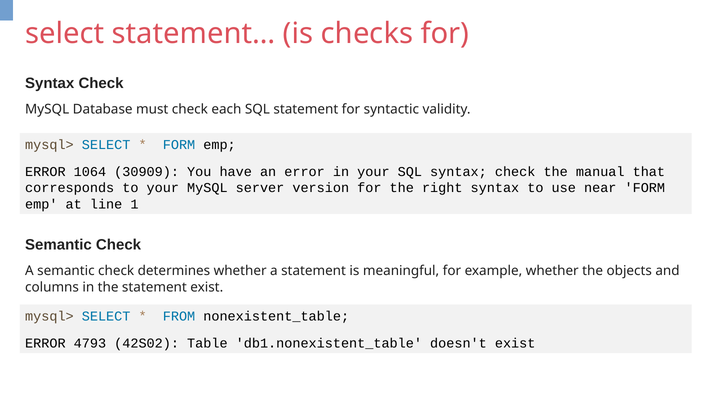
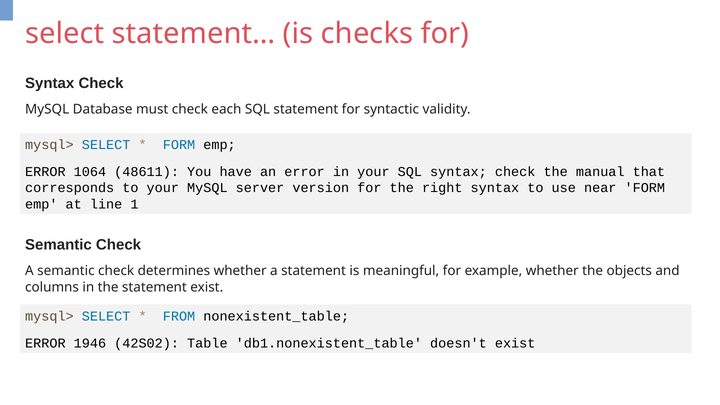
30909: 30909 -> 48611 (147, 172)
4793: 4793 -> 1946 (90, 343)
